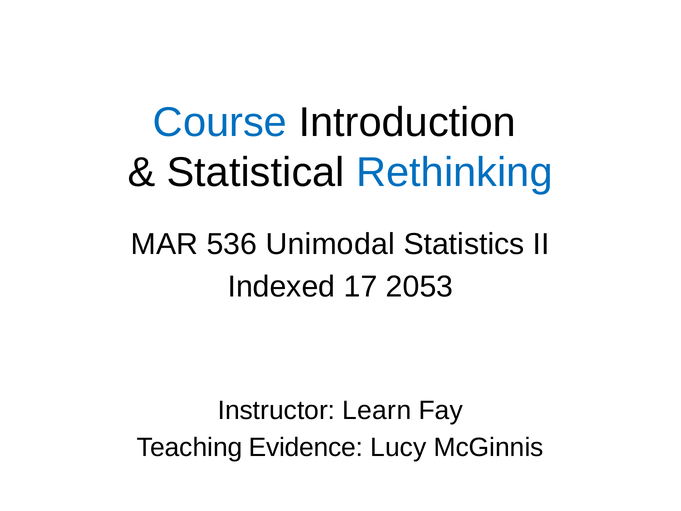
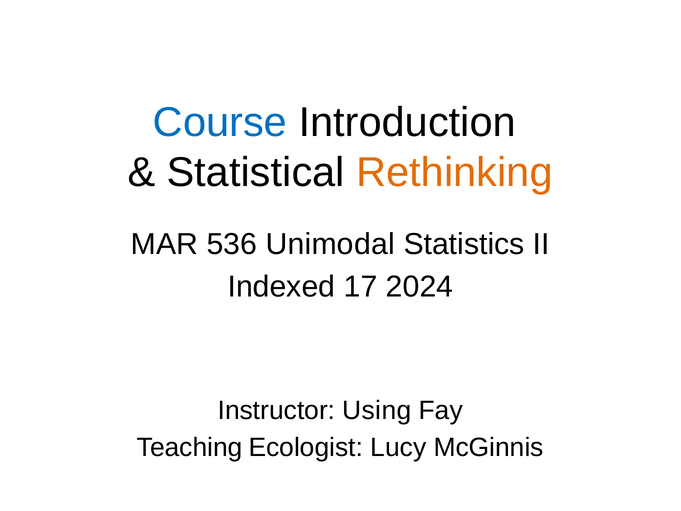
Rethinking colour: blue -> orange (454, 172)
2053: 2053 -> 2024 (420, 287)
Learn: Learn -> Using (377, 410)
Evidence: Evidence -> Ecologist (306, 448)
